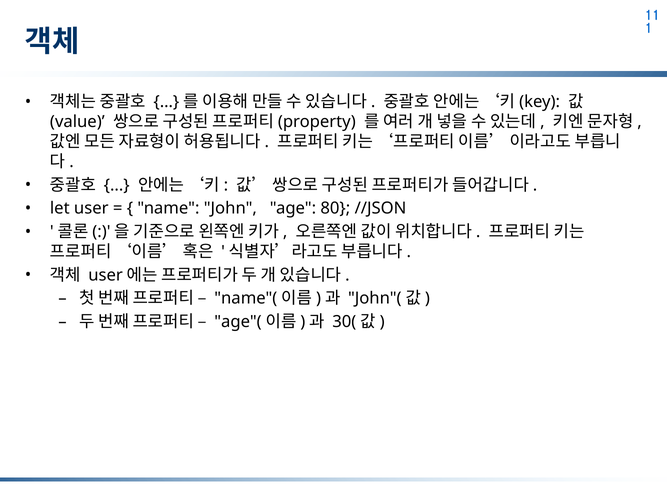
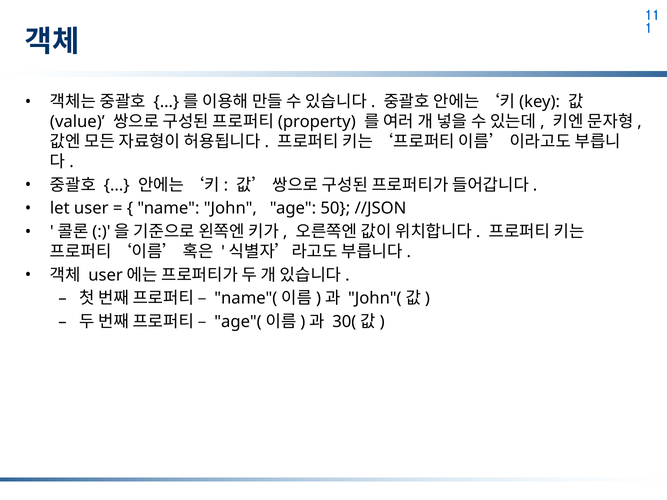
80: 80 -> 50 (335, 209)
